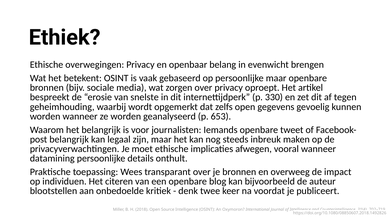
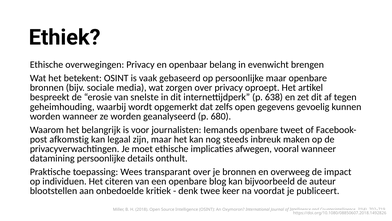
330: 330 -> 638 (274, 97)
653: 653 -> 680 (221, 116)
belangrijk: belangrijk -> afkomstig (69, 139)
